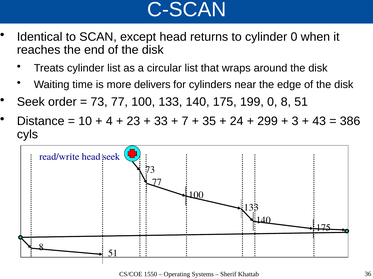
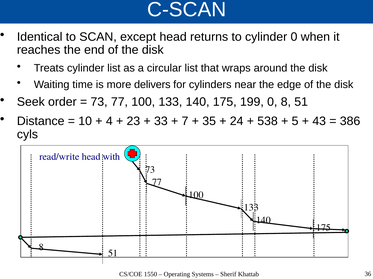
299: 299 -> 538 (268, 121)
3: 3 -> 5 (295, 121)
head seek: seek -> with (111, 157)
